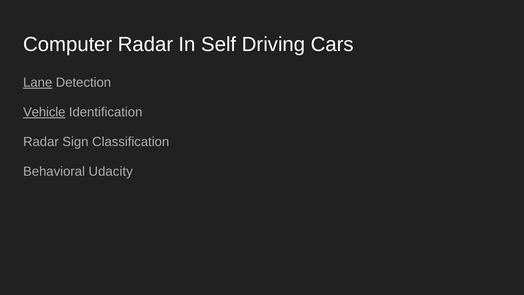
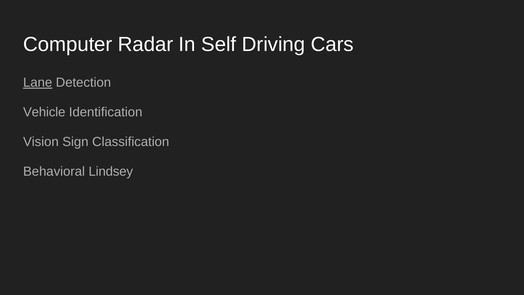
Vehicle underline: present -> none (44, 112)
Radar: Radar -> Vision (41, 142)
Udacity: Udacity -> Lindsey (111, 172)
